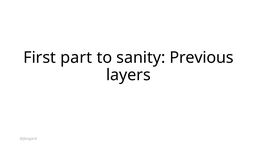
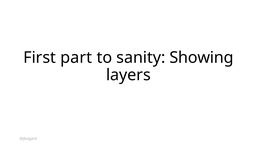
Previous: Previous -> Showing (202, 57)
